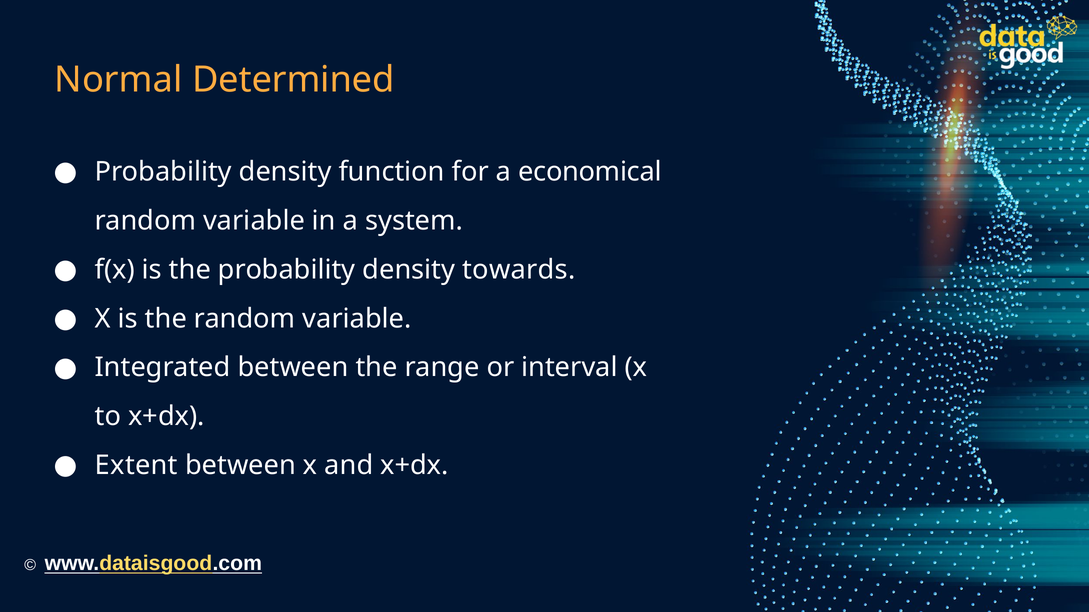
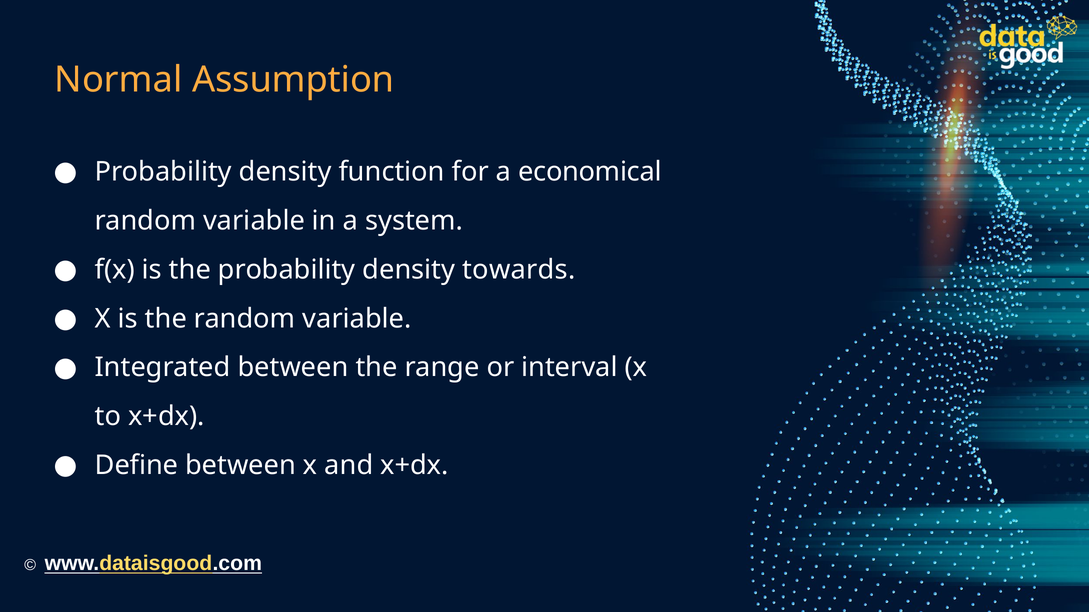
Determined: Determined -> Assumption (293, 80)
Extent: Extent -> Define (136, 466)
